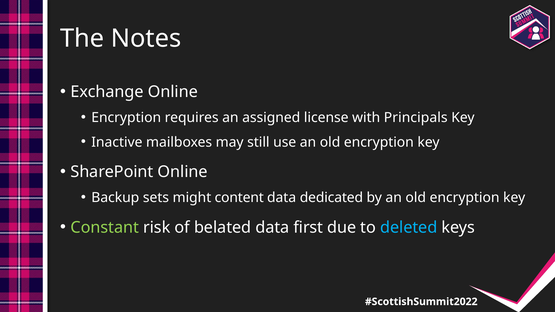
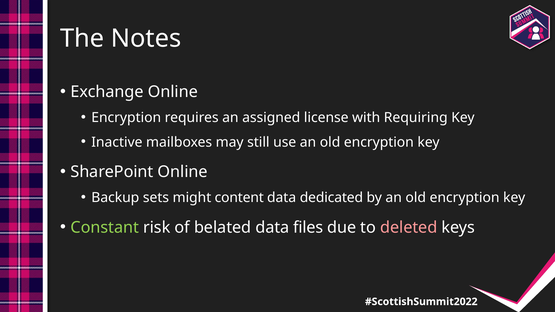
Principals: Principals -> Requiring (416, 118)
first: first -> files (308, 228)
deleted colour: light blue -> pink (409, 228)
